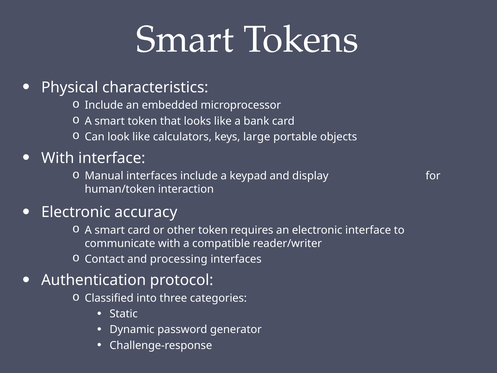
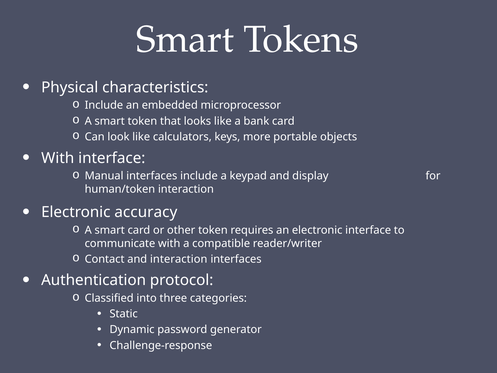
large: large -> more (257, 137)
and processing: processing -> interaction (179, 259)
